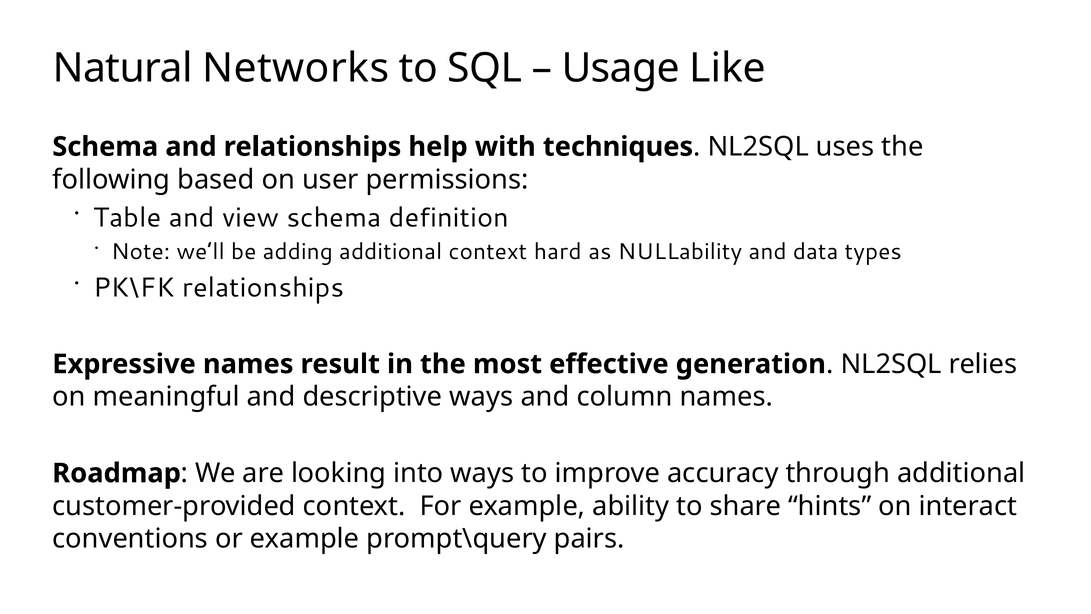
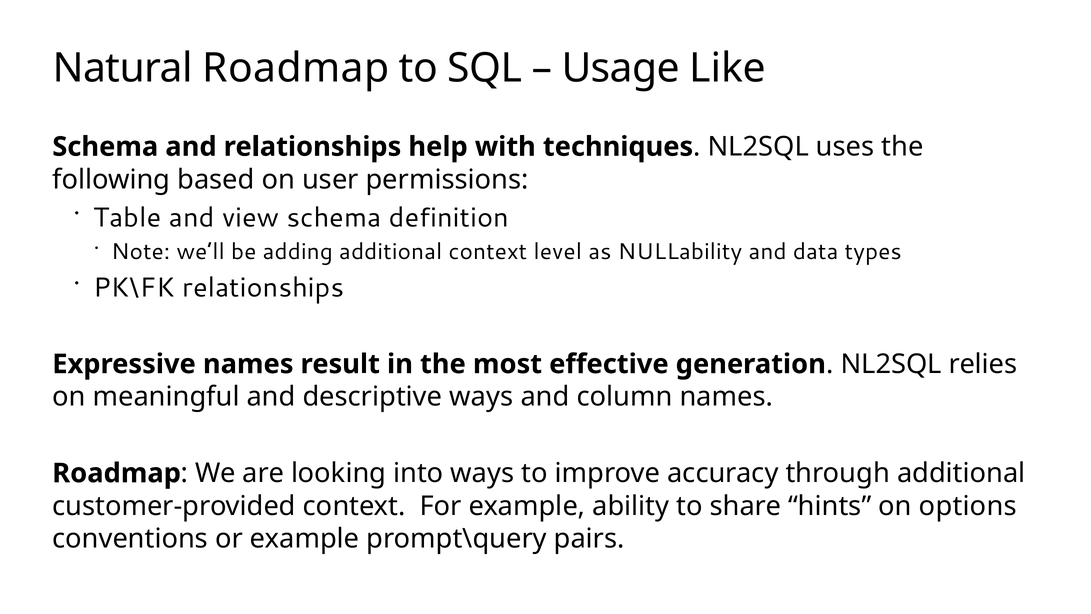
Natural Networks: Networks -> Roadmap (296, 68)
hard: hard -> level (558, 252)
interact: interact -> options (968, 506)
